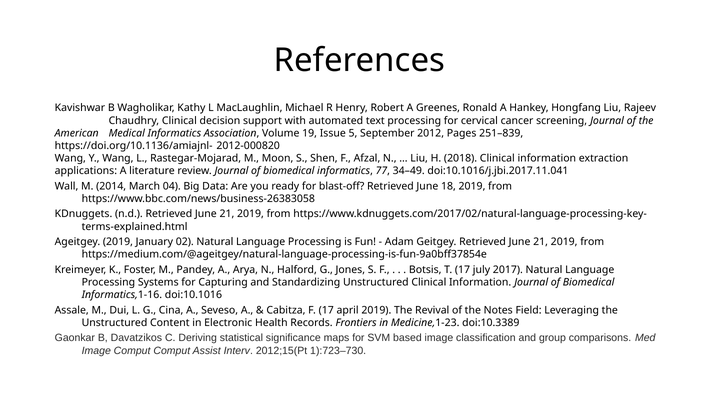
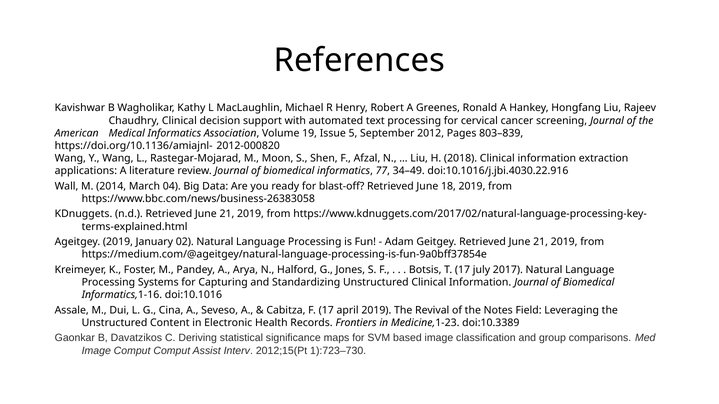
251–839: 251–839 -> 803–839 (501, 133)
doi:10.1016/j.jbi.2017.11.041: doi:10.1016/j.jbi.2017.11.041 -> doi:10.1016/j.jbi.4030.22.916 (498, 171)
